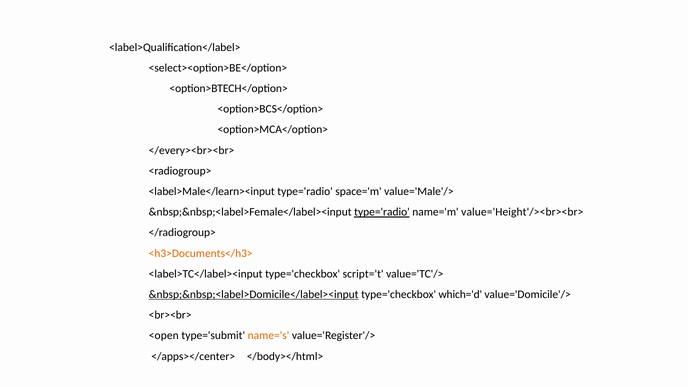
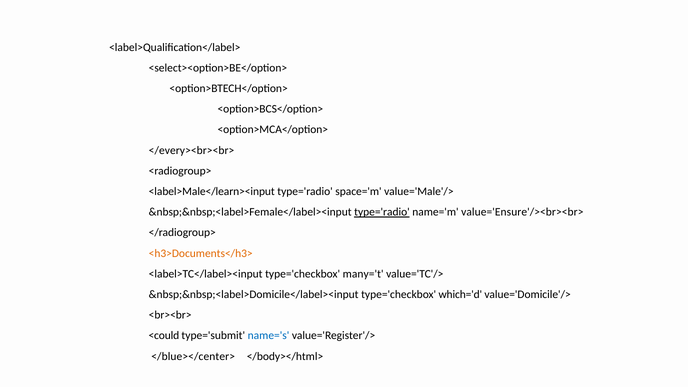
value='Height'/><br><br>: value='Height'/><br><br> -> value='Ensure'/><br><br> (522, 212)
script='t: script='t -> many='t (363, 274)
&nbsp;&nbsp;<label>Domicile</label><input underline: present -> none (254, 294)
<open: <open -> <could (164, 336)
name='s colour: orange -> blue (269, 336)
</apps></center>: </apps></center> -> </blue></center> (193, 356)
